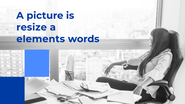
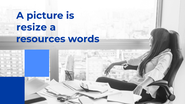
elements: elements -> resources (41, 39)
